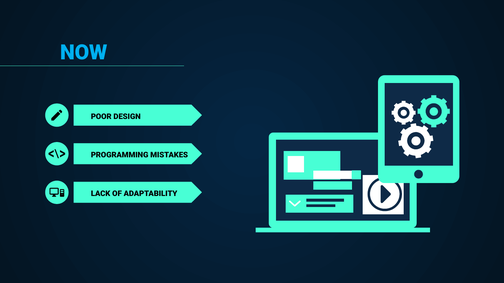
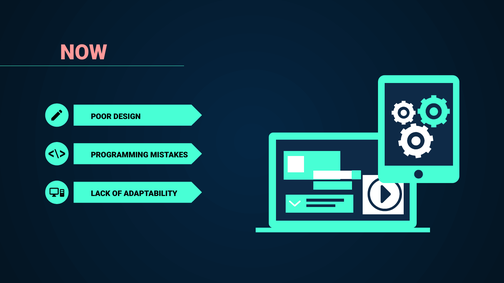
NOW colour: light blue -> pink (84, 53)
